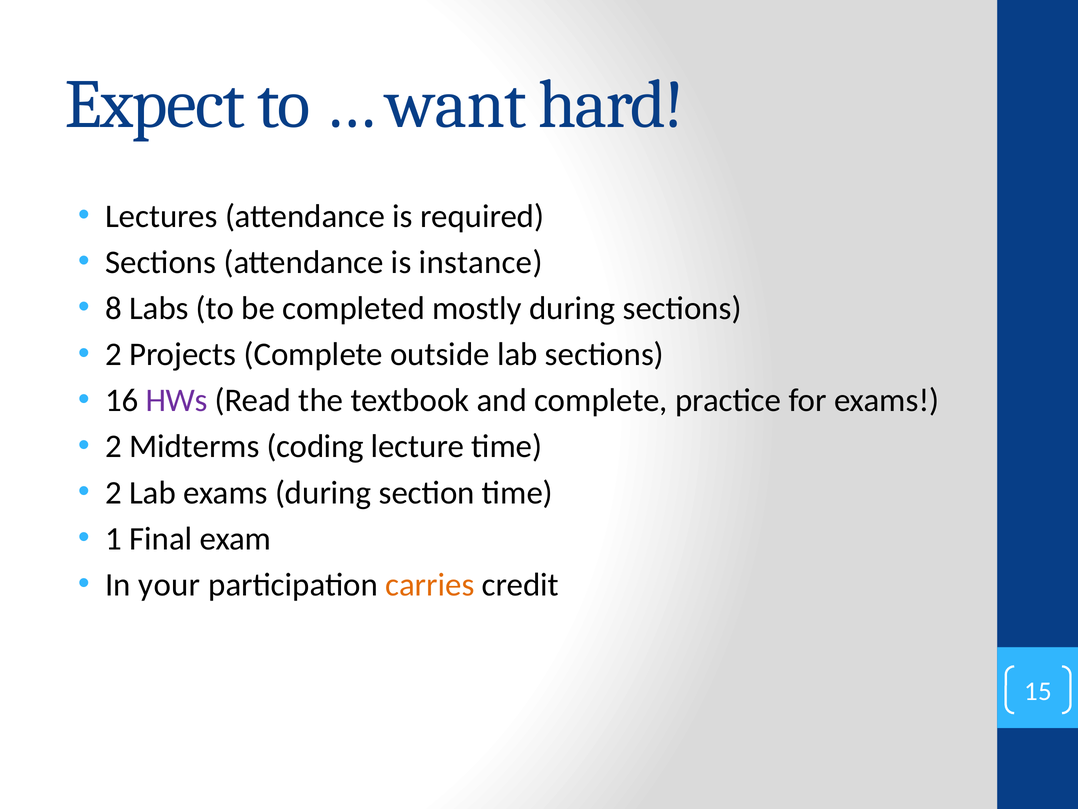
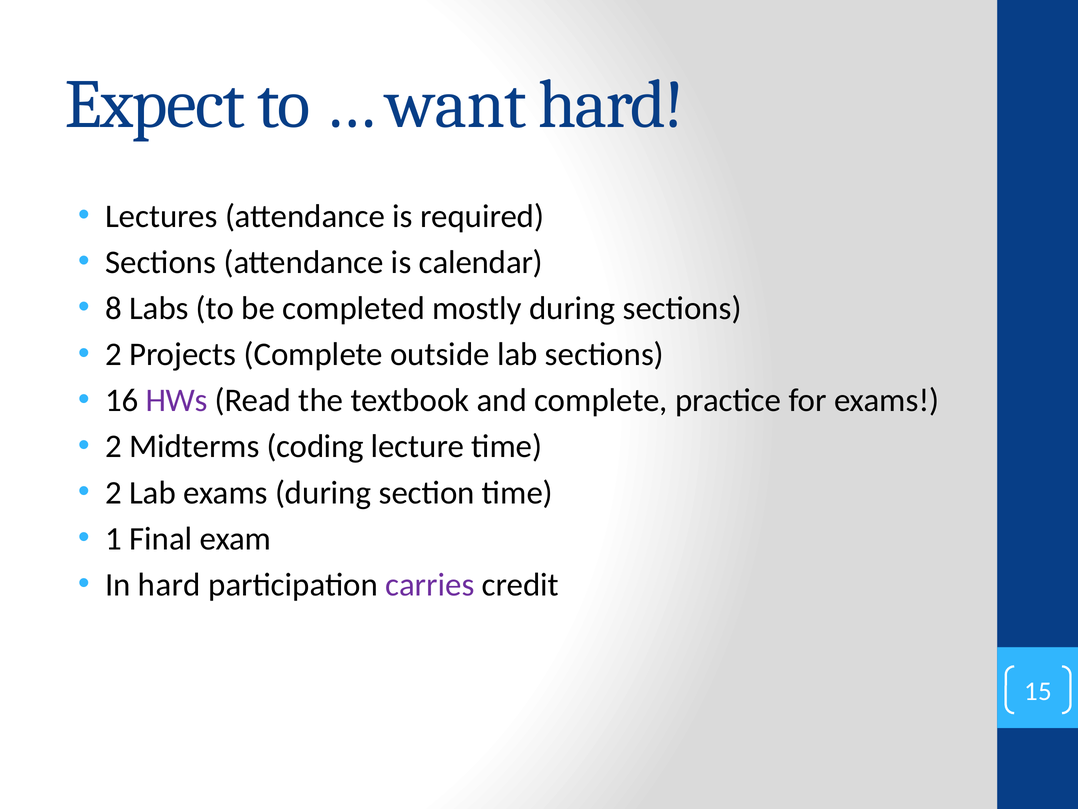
instance: instance -> calendar (481, 262)
In your: your -> hard (169, 584)
carries colour: orange -> purple (430, 584)
